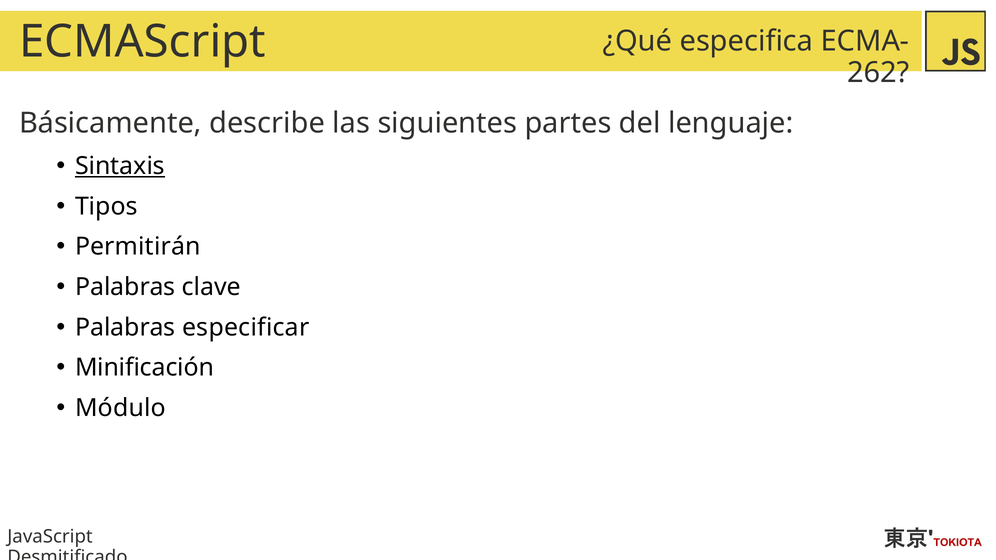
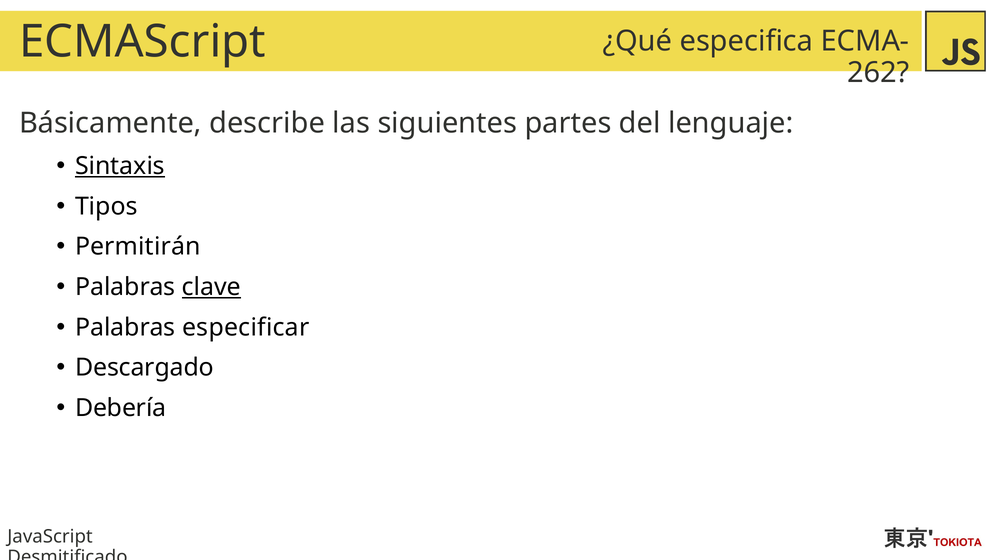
clave underline: none -> present (211, 287)
Minificación: Minificación -> Descargado (144, 368)
Módulo: Módulo -> Debería (121, 408)
